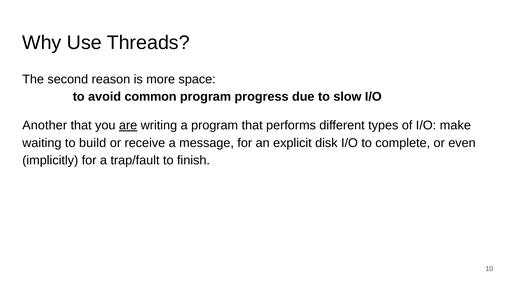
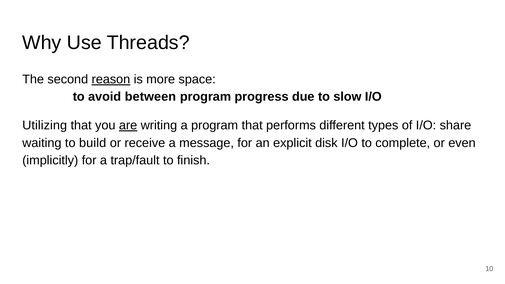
reason underline: none -> present (111, 79)
common: common -> between (150, 97)
Another: Another -> Utilizing (45, 125)
make: make -> share (455, 125)
